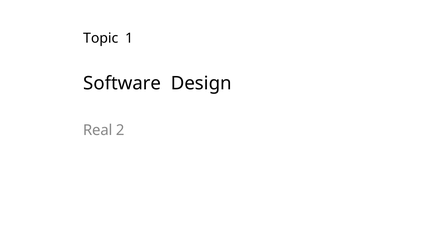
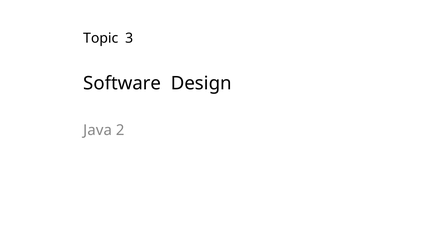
1: 1 -> 3 (129, 38)
Real: Real -> Java (98, 130)
